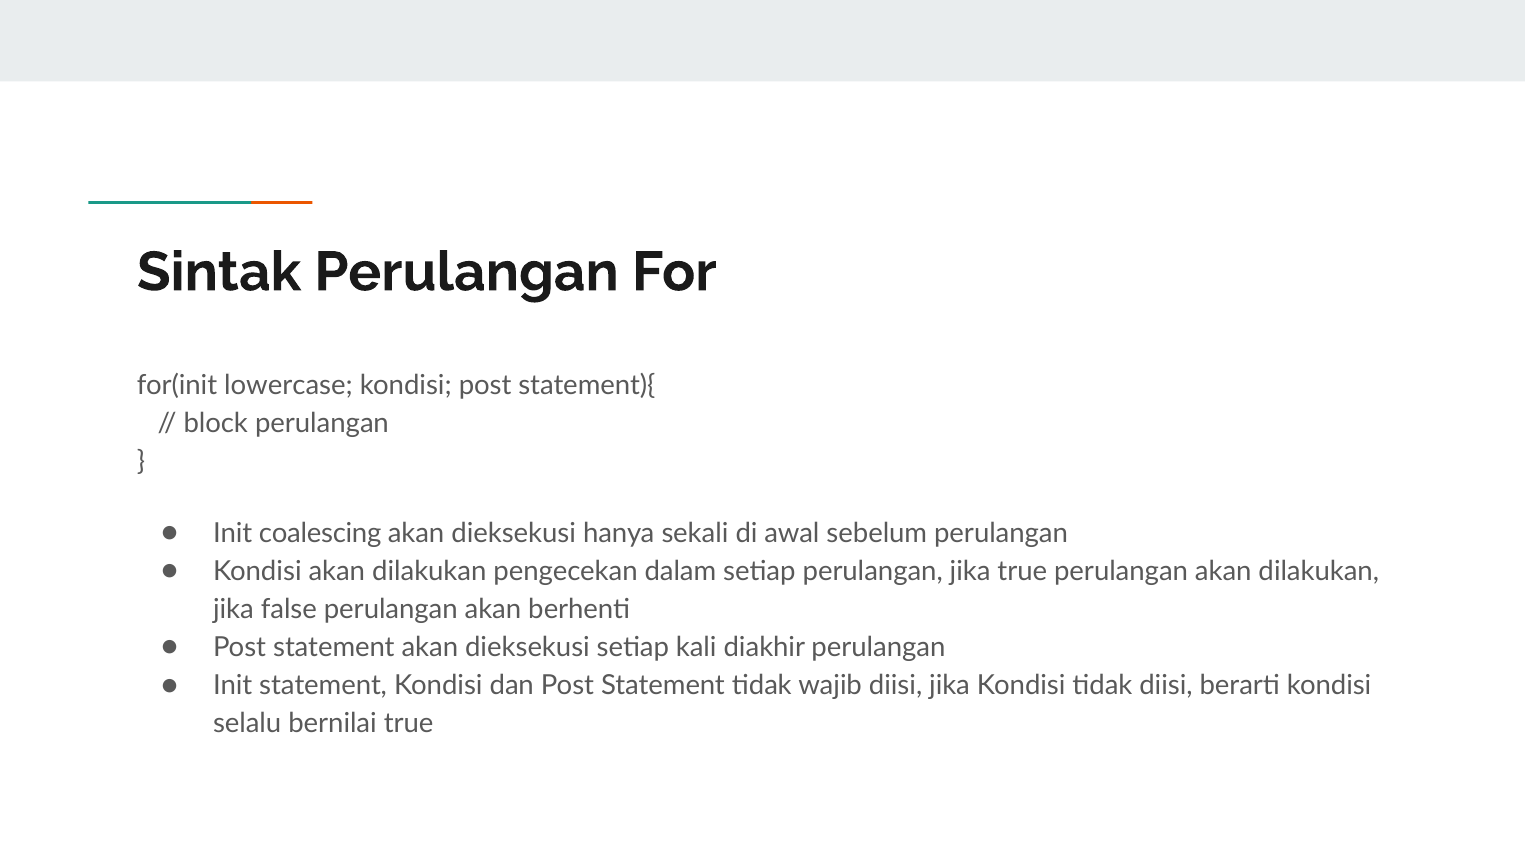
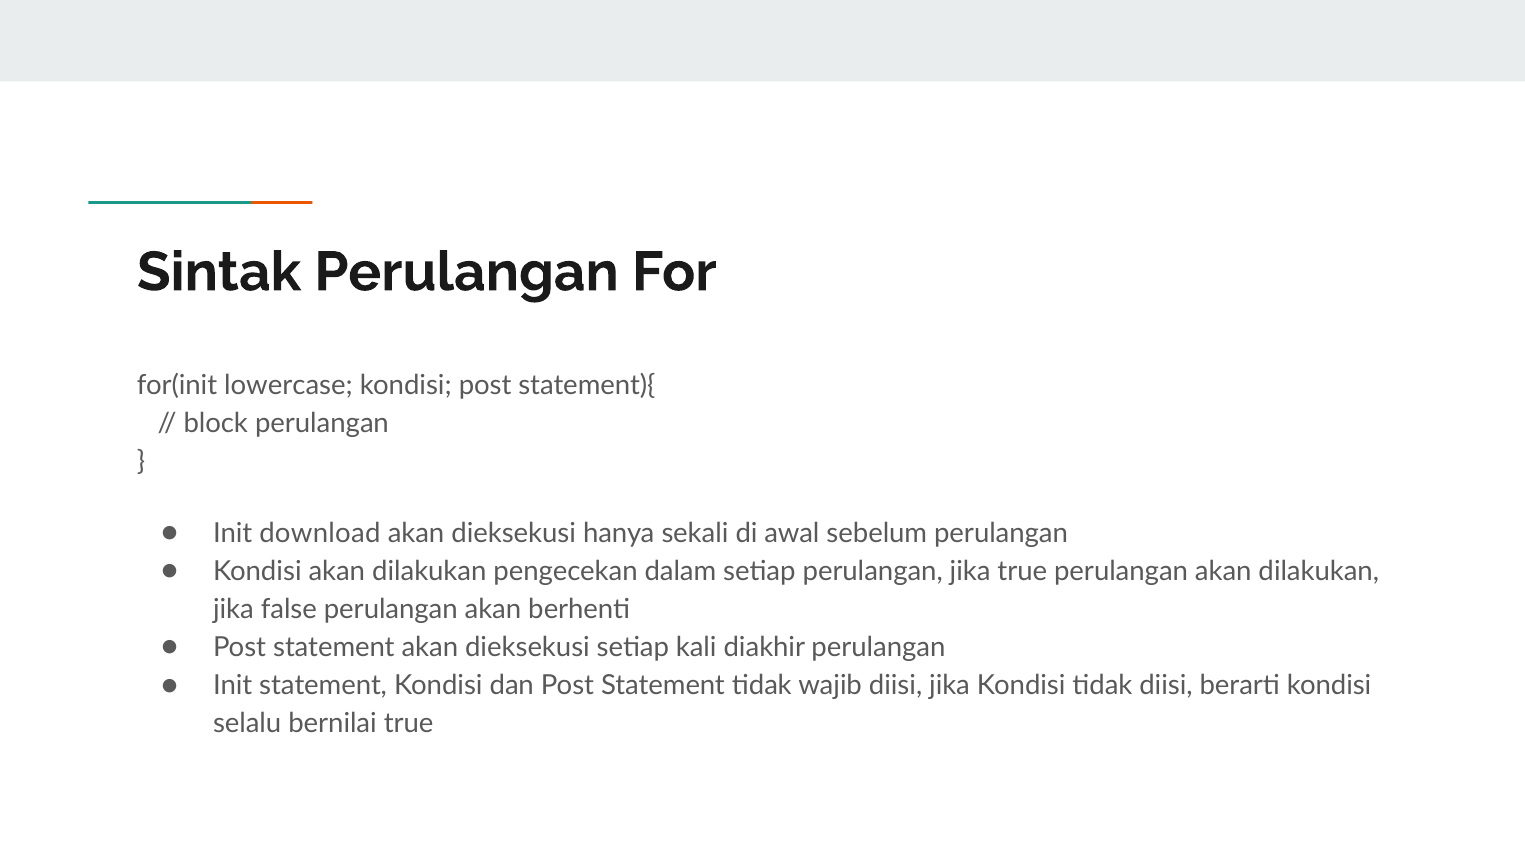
coalescing: coalescing -> download (320, 533)
